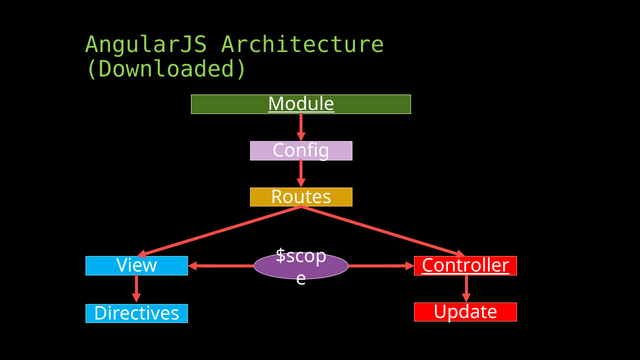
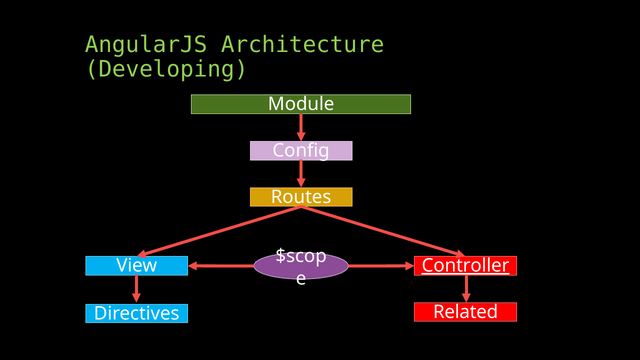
Downloaded: Downloaded -> Developing (166, 69)
Module underline: present -> none (301, 104)
Update: Update -> Related (466, 312)
